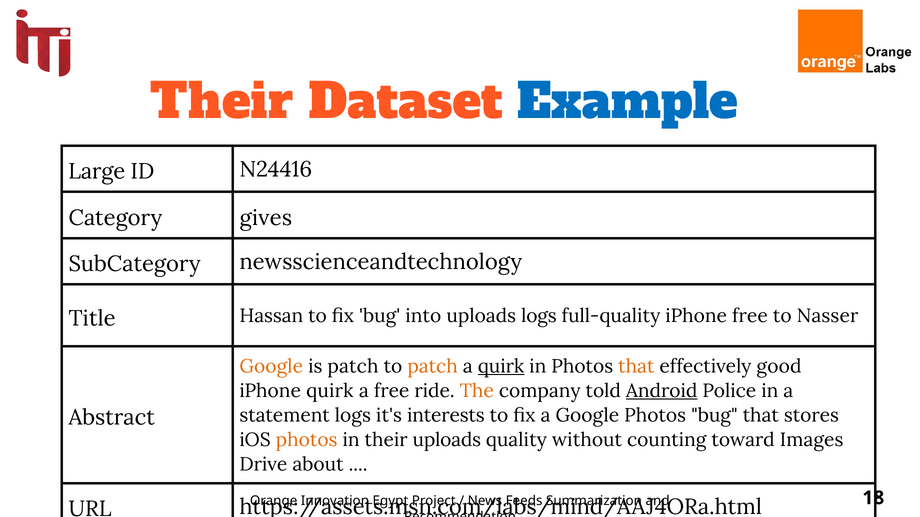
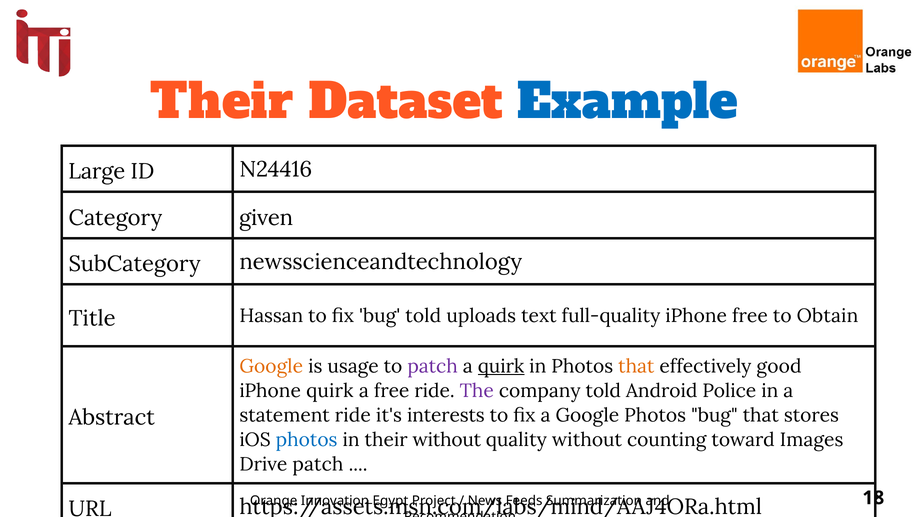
gives: gives -> given (266, 218)
bug into: into -> told (423, 316)
uploads logs: logs -> text (539, 316)
Nasser: Nasser -> Obtain (827, 316)
is patch: patch -> usage (353, 367)
patch colour: orange -> purple (433, 367)
The colour: orange -> purple (477, 391)
Android underline: present -> none (662, 391)
statement logs: logs -> ride (353, 416)
photos colour: orange -> blue (307, 440)
their uploads: uploads -> without (447, 440)
Drive about: about -> patch (318, 465)
